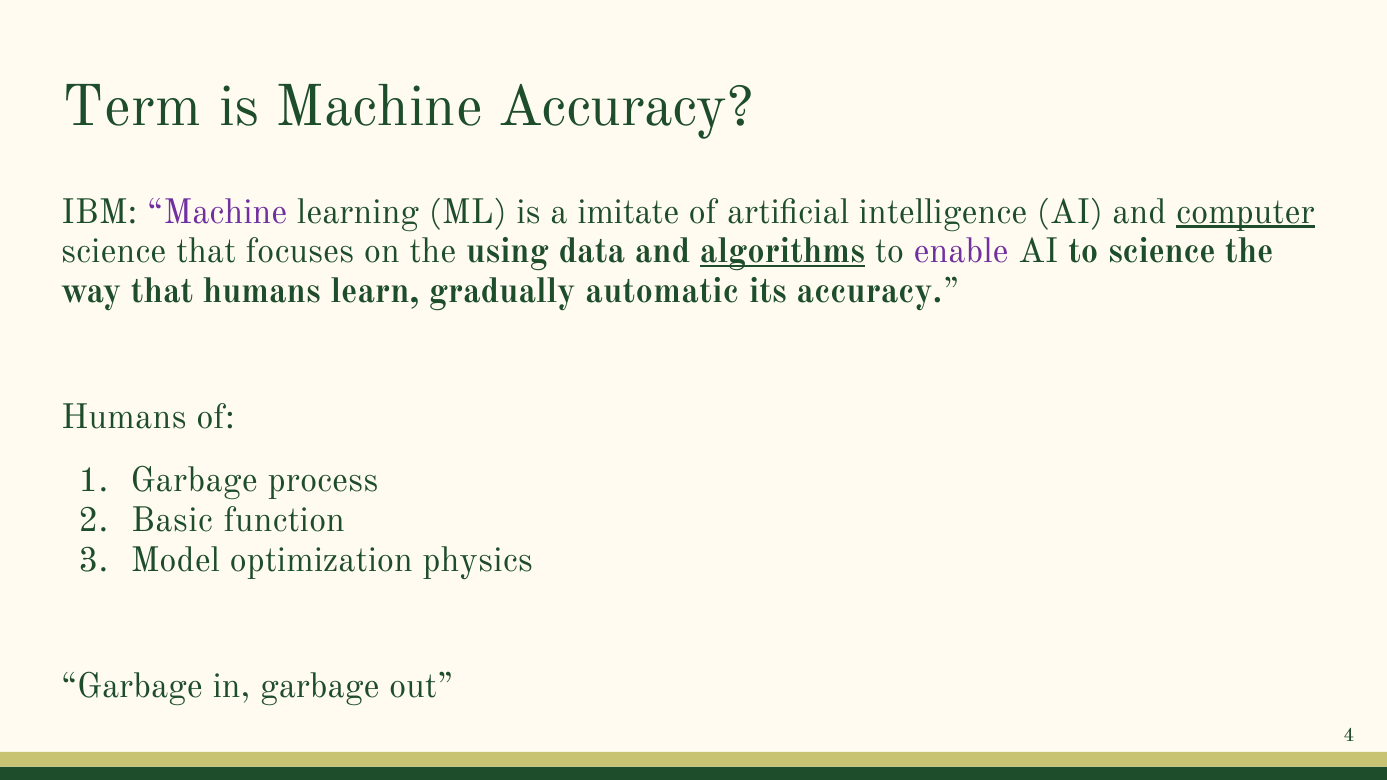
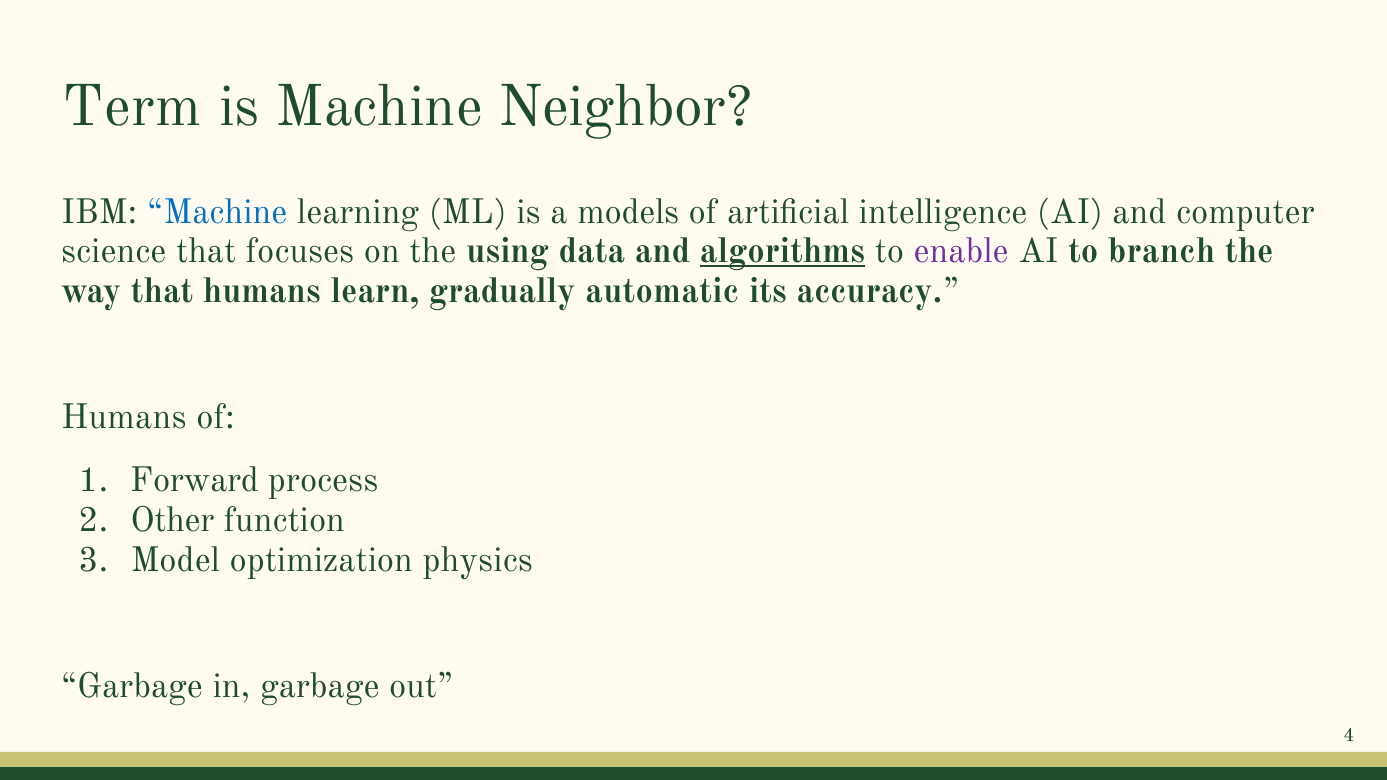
Machine Accuracy: Accuracy -> Neighbor (626, 106)
Machine colour: purple -> blue (217, 212)
imitate: imitate -> models (628, 212)
computer underline: present -> none (1245, 212)
to science: science -> branch (1162, 252)
Garbage: Garbage -> Forward (194, 480)
Basic: Basic -> Other (172, 520)
